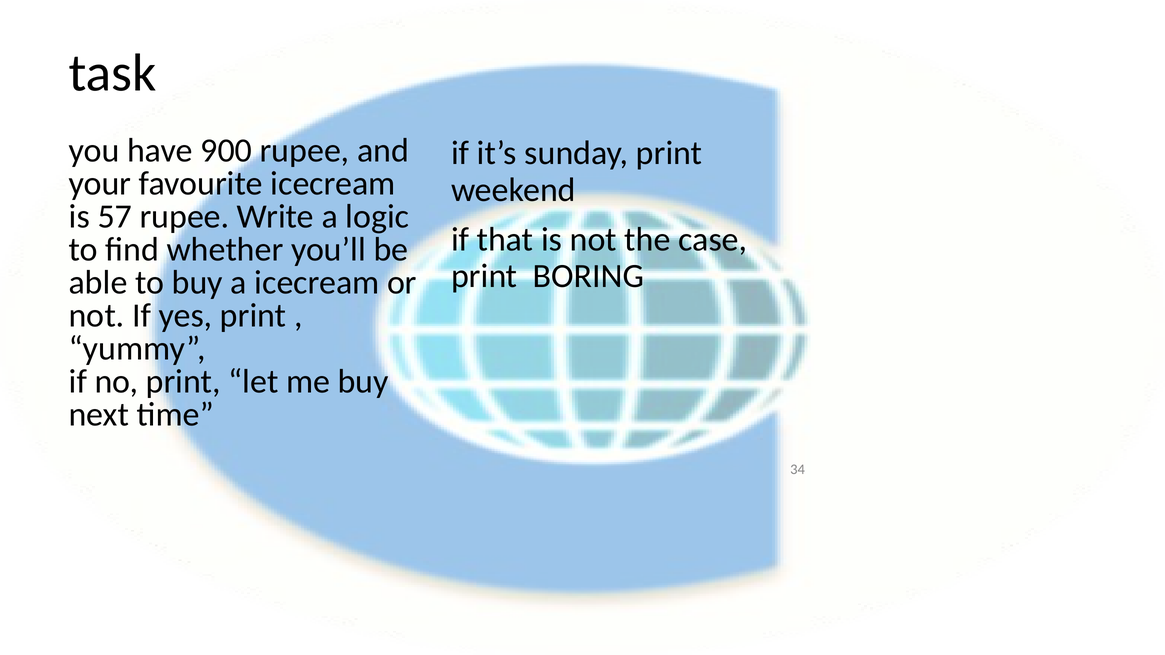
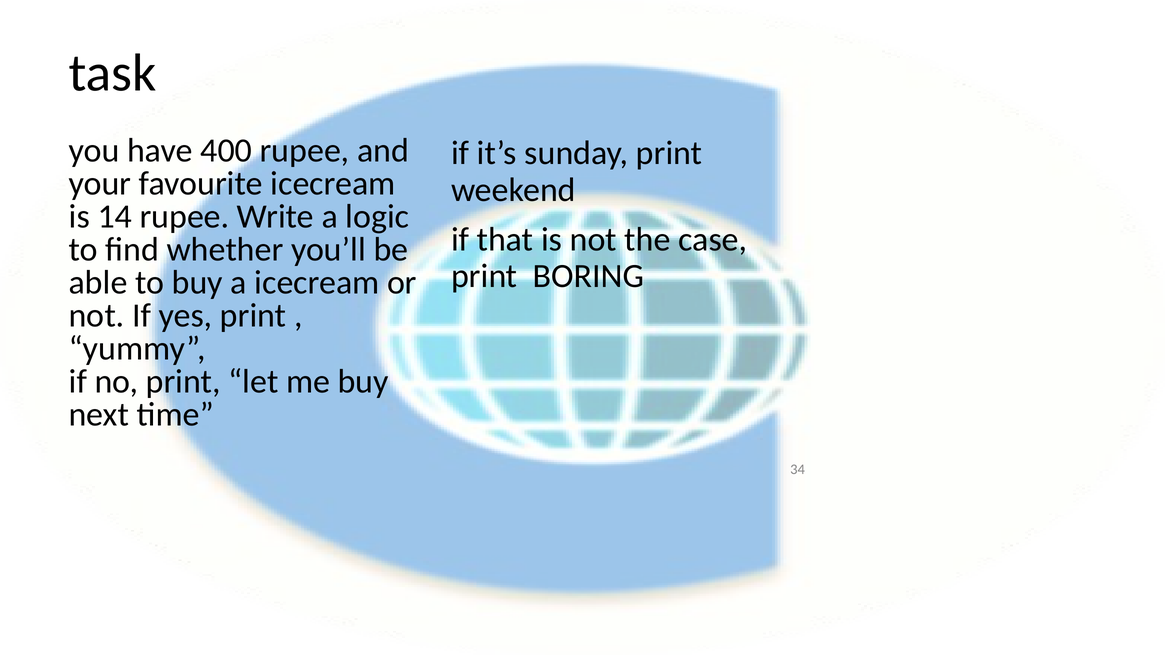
900: 900 -> 400 (226, 150)
57: 57 -> 14 (115, 216)
